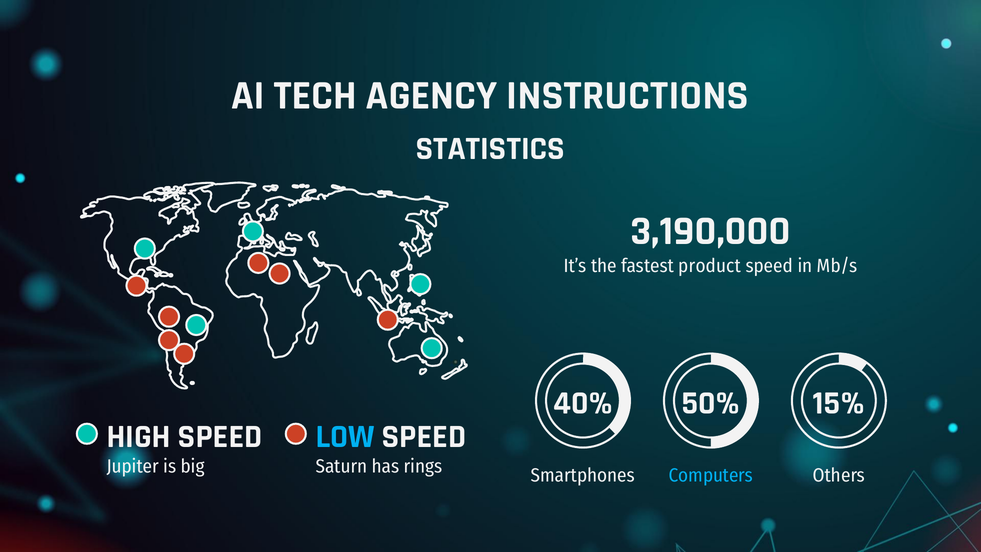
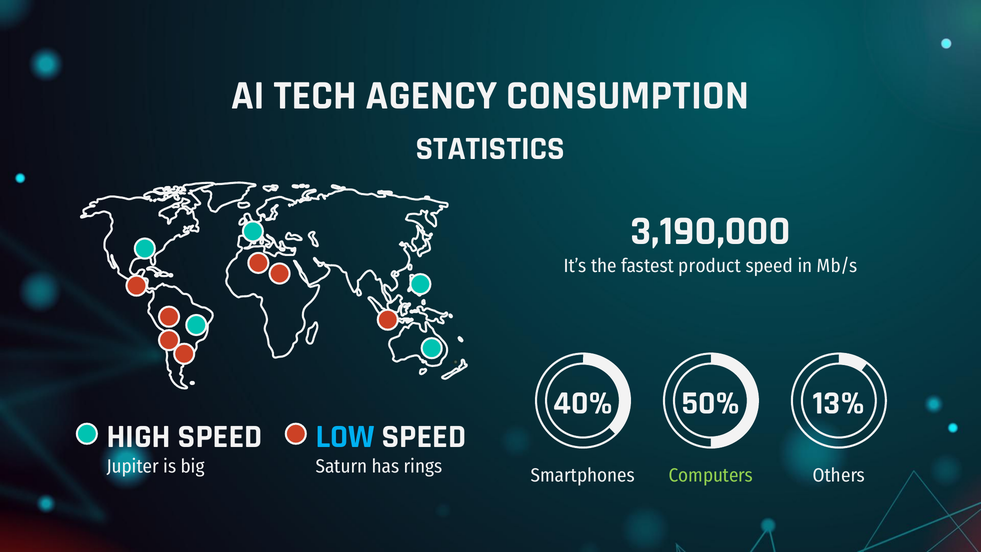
INSTRUCTIONS: INSTRUCTIONS -> CONSUMPTION (628, 95)
15%: 15% -> 13% (839, 403)
Computers colour: light blue -> light green (711, 475)
